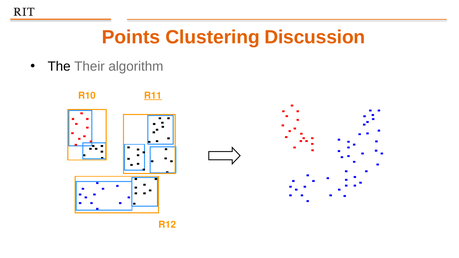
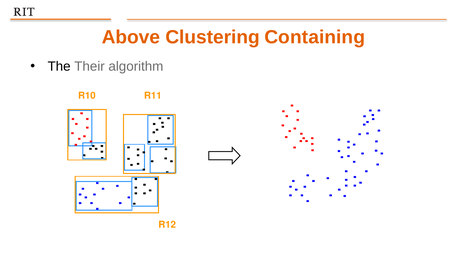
Points: Points -> Above (131, 37)
Discussion: Discussion -> Containing (315, 37)
R11 underline: present -> none (153, 96)
